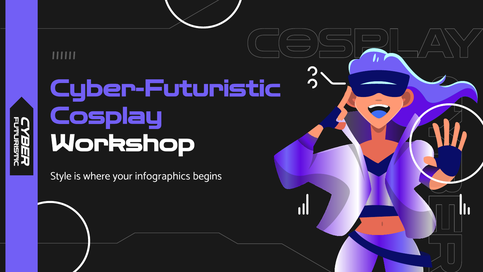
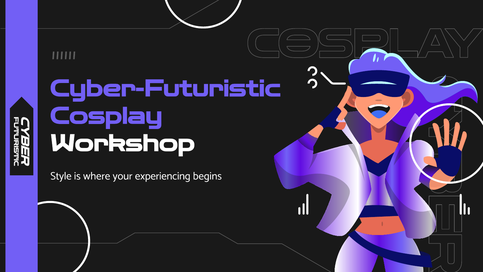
infographics: infographics -> experiencing (163, 176)
